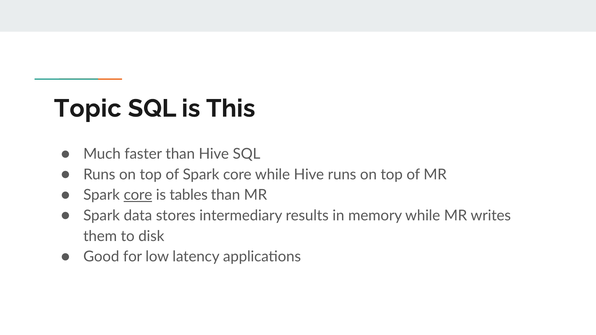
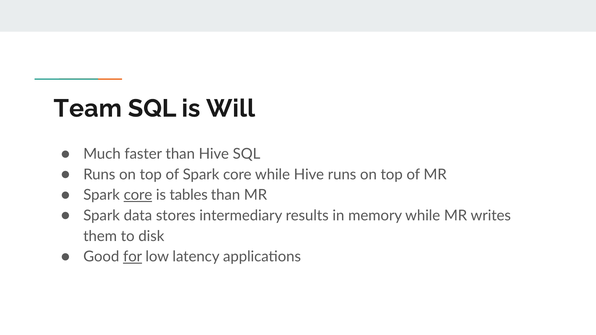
Topic: Topic -> Team (88, 109)
This: This -> Will (231, 109)
for underline: none -> present (133, 257)
